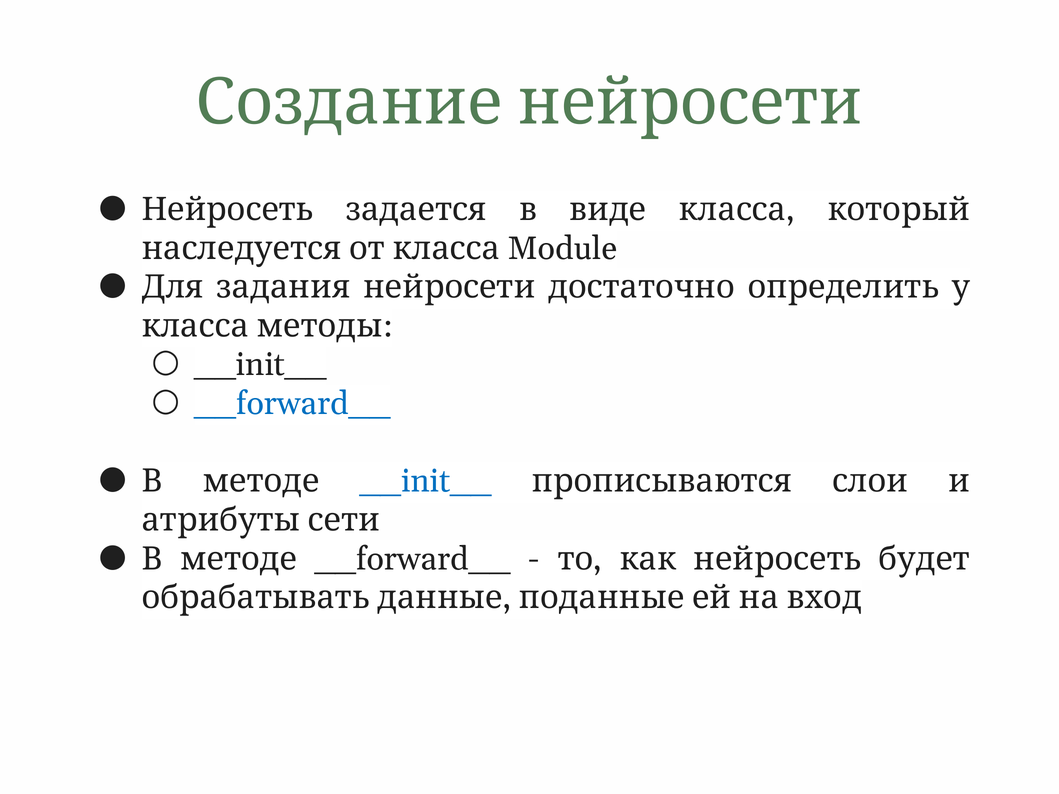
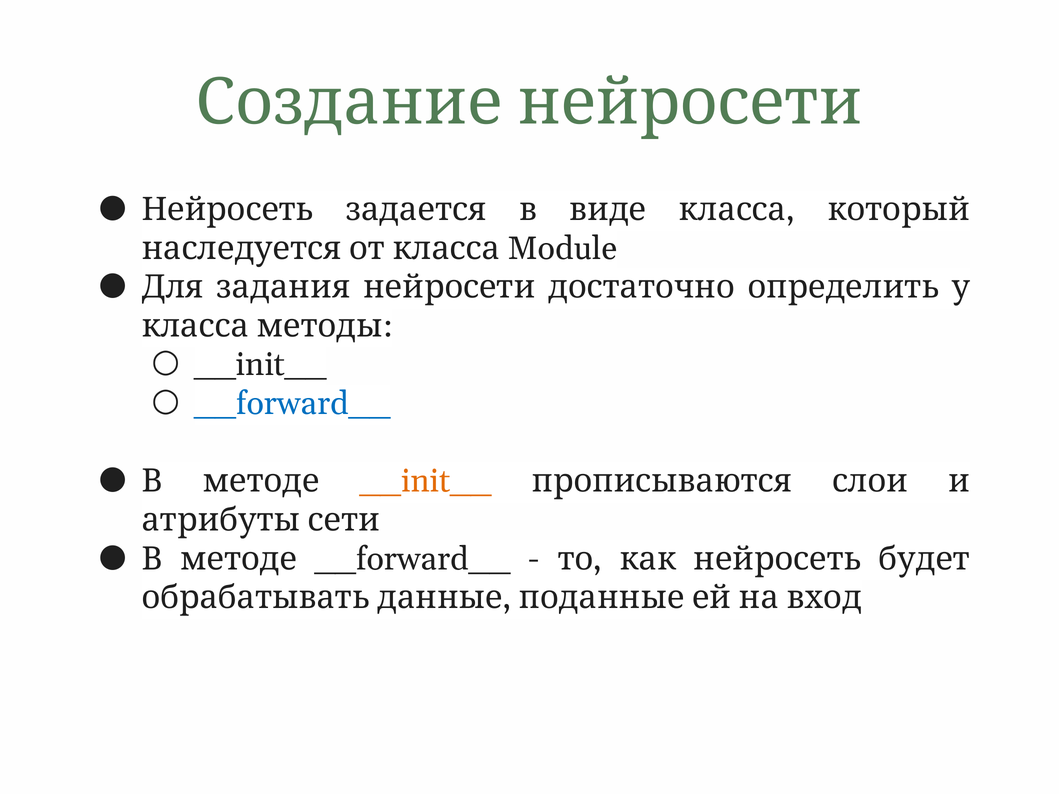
__init__ colour: blue -> orange (426, 481)
